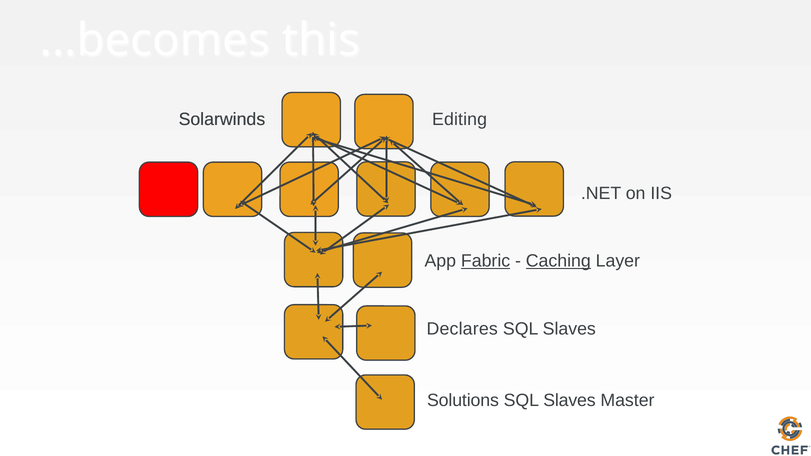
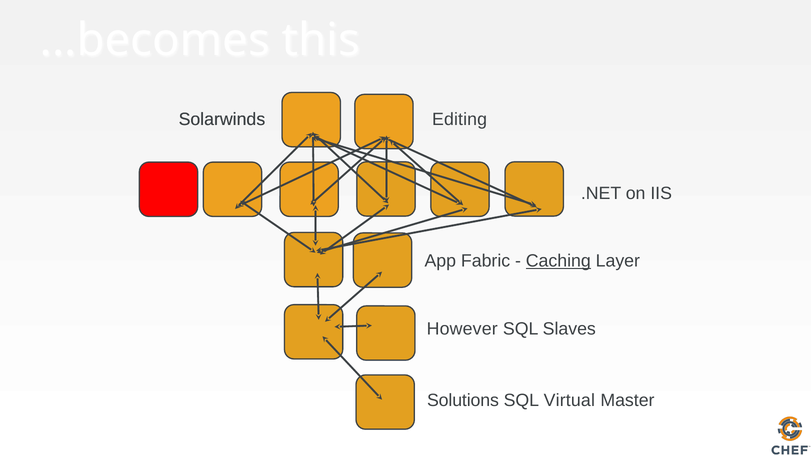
Fabric underline: present -> none (486, 261)
Declares: Declares -> However (462, 329)
Slaves: Slaves -> Virtual (569, 401)
